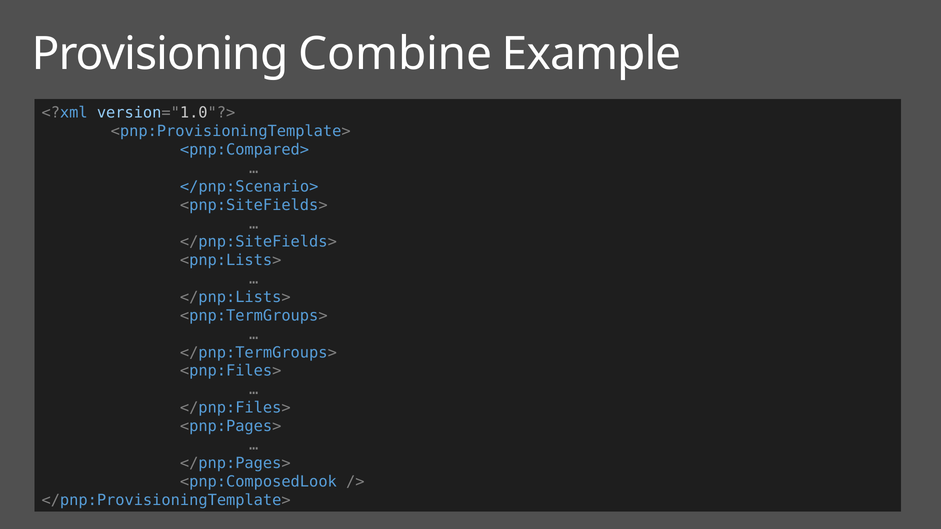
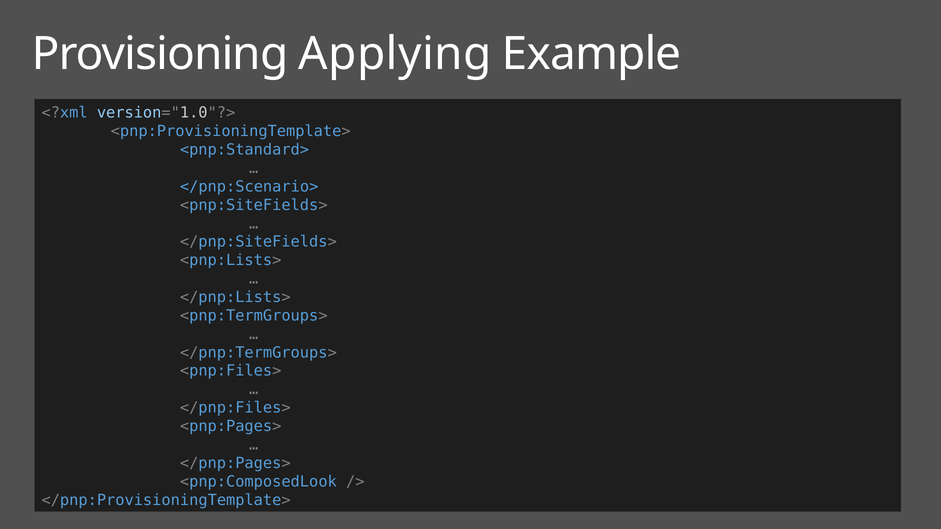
Combine: Combine -> Applying (395, 54)
<pnp:Compared>: <pnp:Compared> -> <pnp:Standard> (245, 150)
